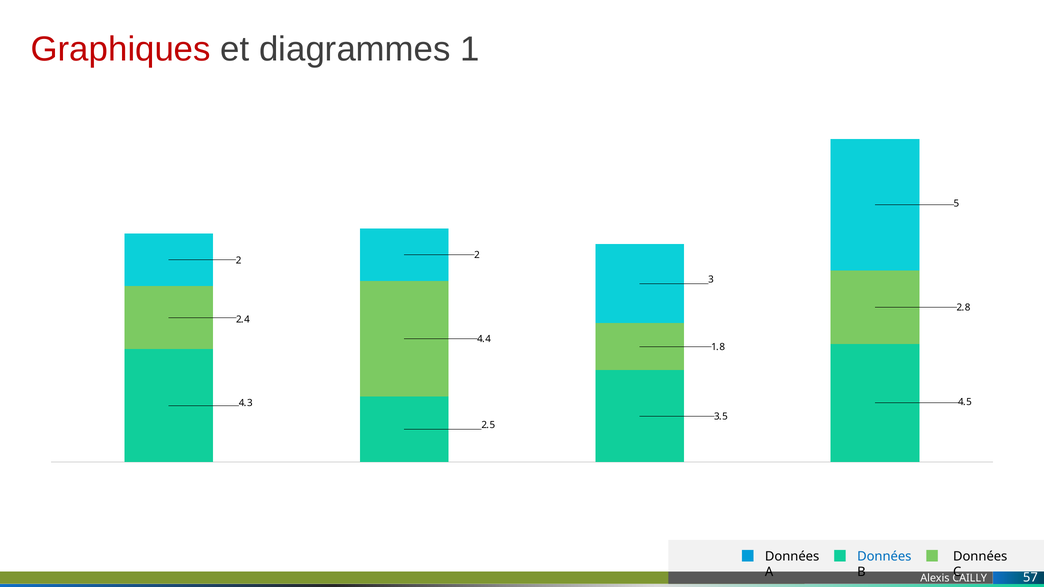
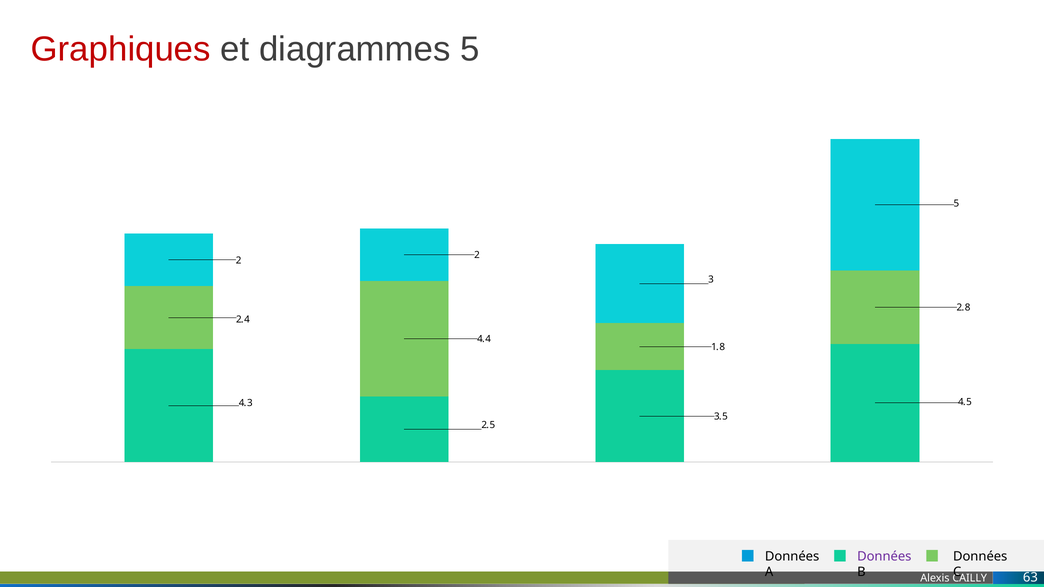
diagrammes 1: 1 -> 5 (470, 49)
Données colour: blue -> purple (884, 557)
57: 57 -> 63 (1030, 578)
